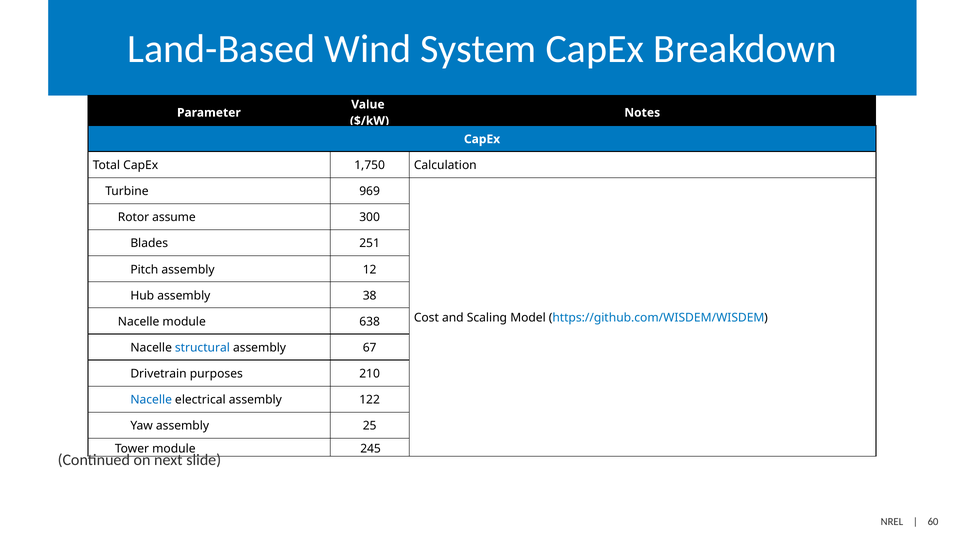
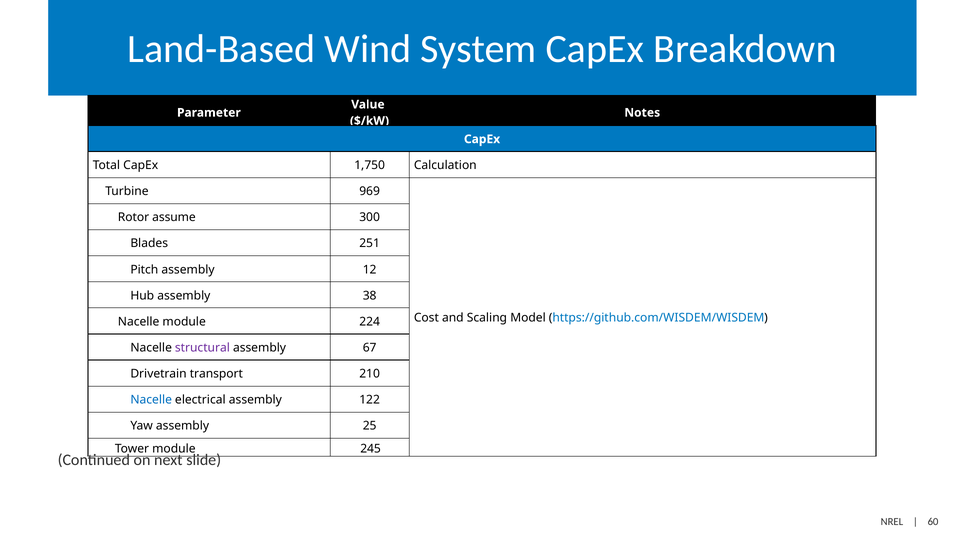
638: 638 -> 224 (370, 322)
structural colour: blue -> purple (202, 348)
purposes: purposes -> transport (216, 374)
